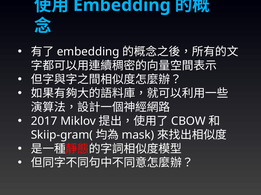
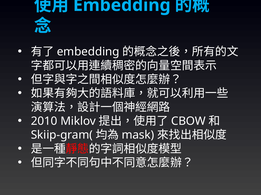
2017: 2017 -> 2010 (44, 122)
